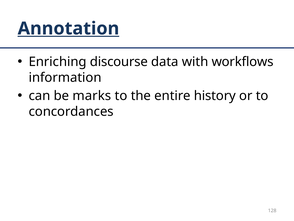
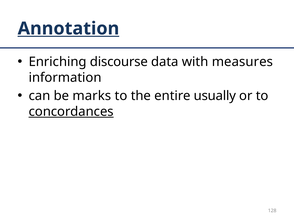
workflows: workflows -> measures (242, 62)
history: history -> usually (215, 96)
concordances underline: none -> present (71, 111)
